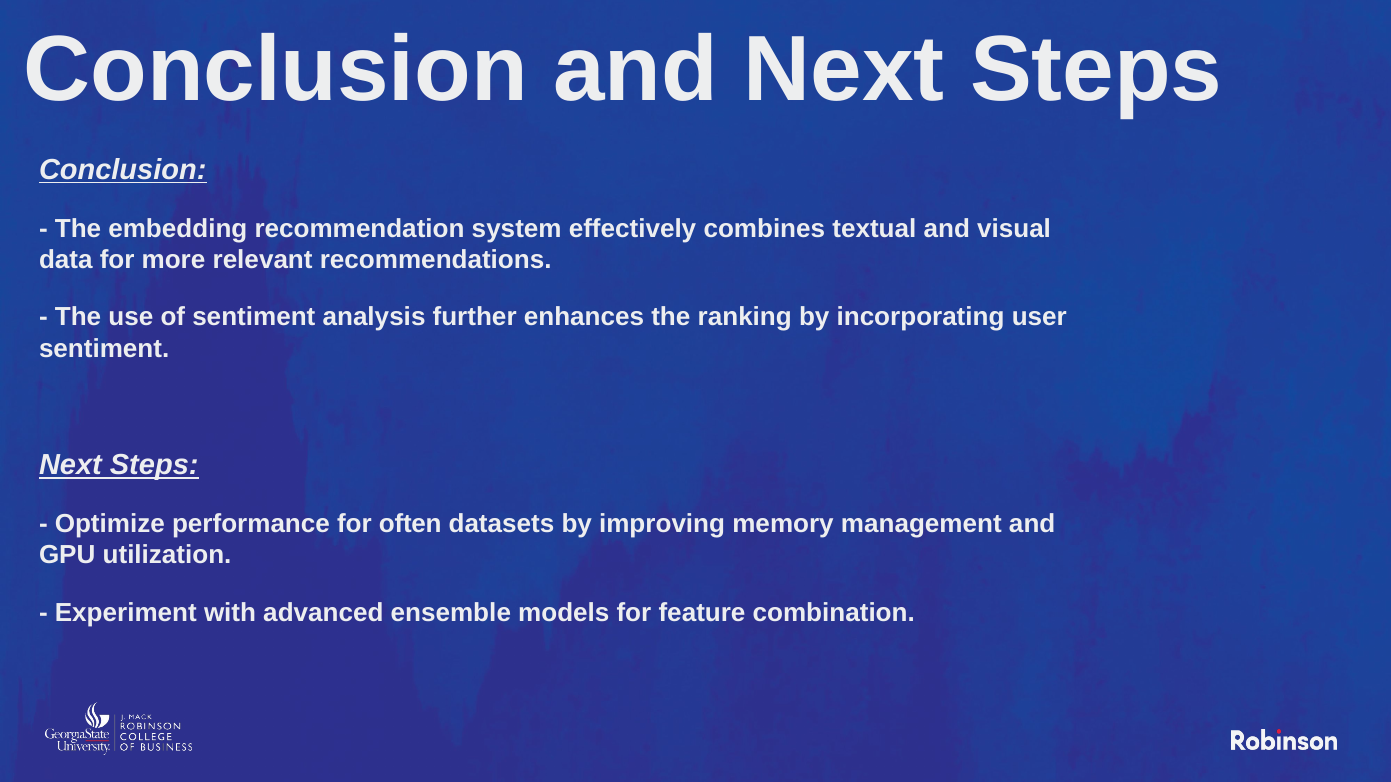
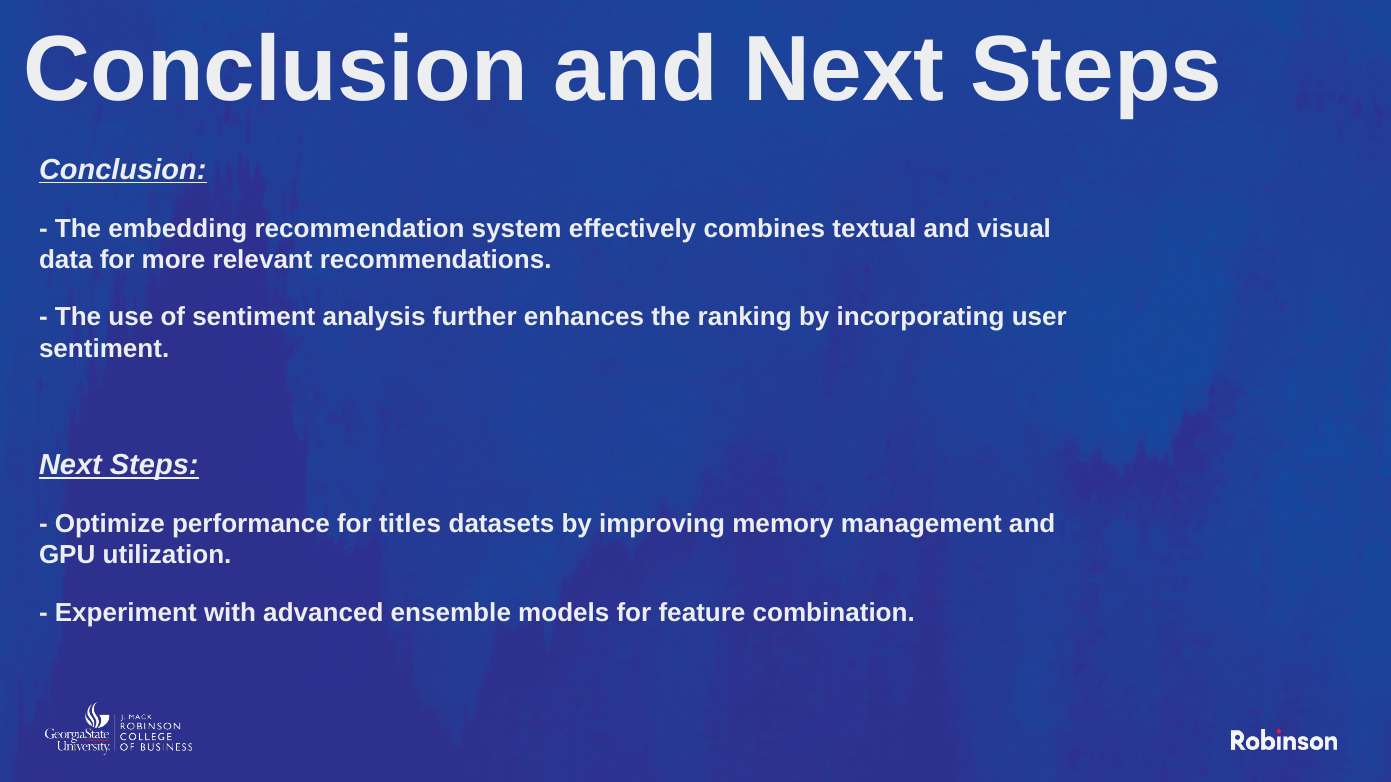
often: often -> titles (410, 524)
